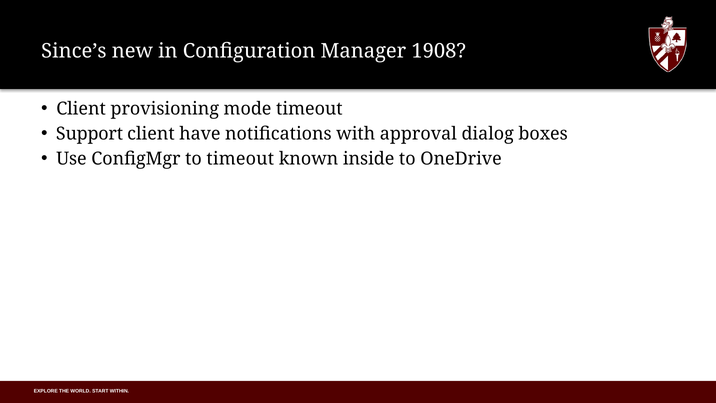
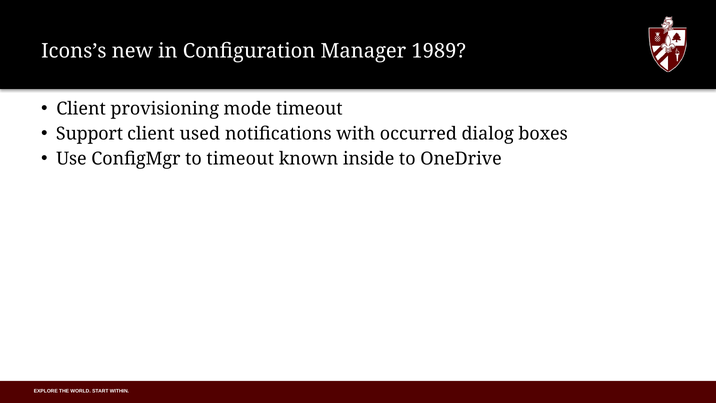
Since’s: Since’s -> Icons’s (74, 51)
1908: 1908 -> 1989 (439, 51)
have: have -> used (200, 134)
approval: approval -> occurred (418, 134)
